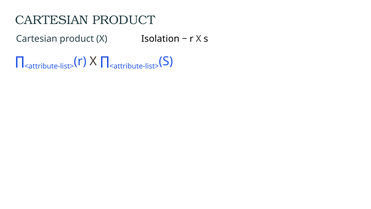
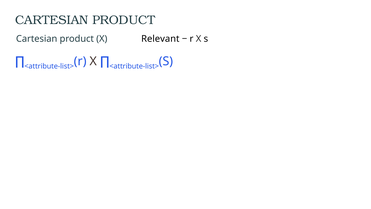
Isolation: Isolation -> Relevant (160, 39)
